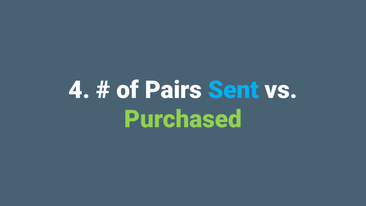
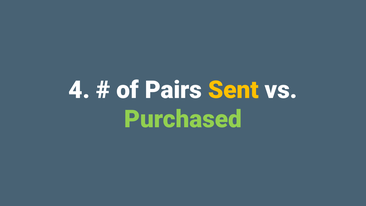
Sent colour: light blue -> yellow (233, 90)
